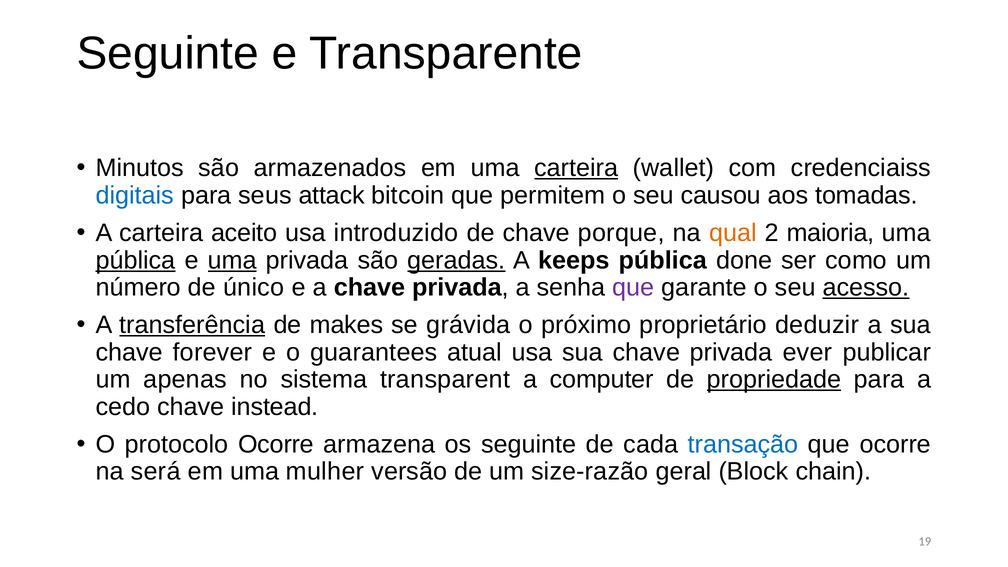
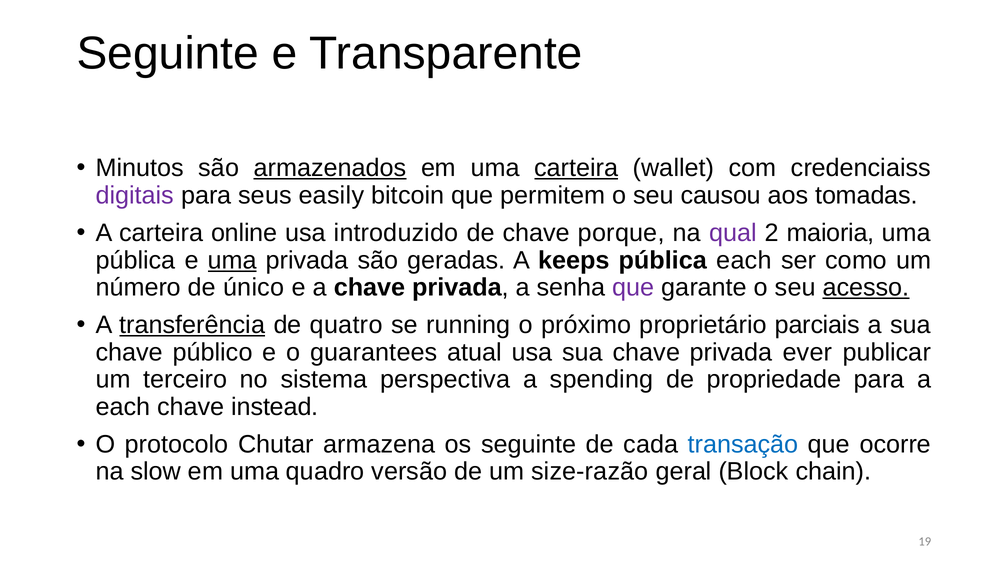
armazenados underline: none -> present (330, 168)
digitais colour: blue -> purple (135, 195)
attack: attack -> easily (331, 195)
aceito: aceito -> online (244, 233)
qual colour: orange -> purple (733, 233)
pública underline: present -> none (136, 260)
geradas underline: present -> none (456, 260)
pública done: done -> each (744, 260)
makes: makes -> quatro (346, 325)
grávida: grávida -> running (468, 325)
deduzir: deduzir -> parciais (817, 325)
forever: forever -> público (213, 352)
apenas: apenas -> terceiro (185, 380)
transparent: transparent -> perspectiva (445, 380)
computer: computer -> spending (602, 380)
propriedade underline: present -> none (774, 380)
cedo: cedo -> each (123, 407)
protocolo Ocorre: Ocorre -> Chutar (276, 444)
será: será -> slow (156, 472)
mulher: mulher -> quadro (325, 472)
